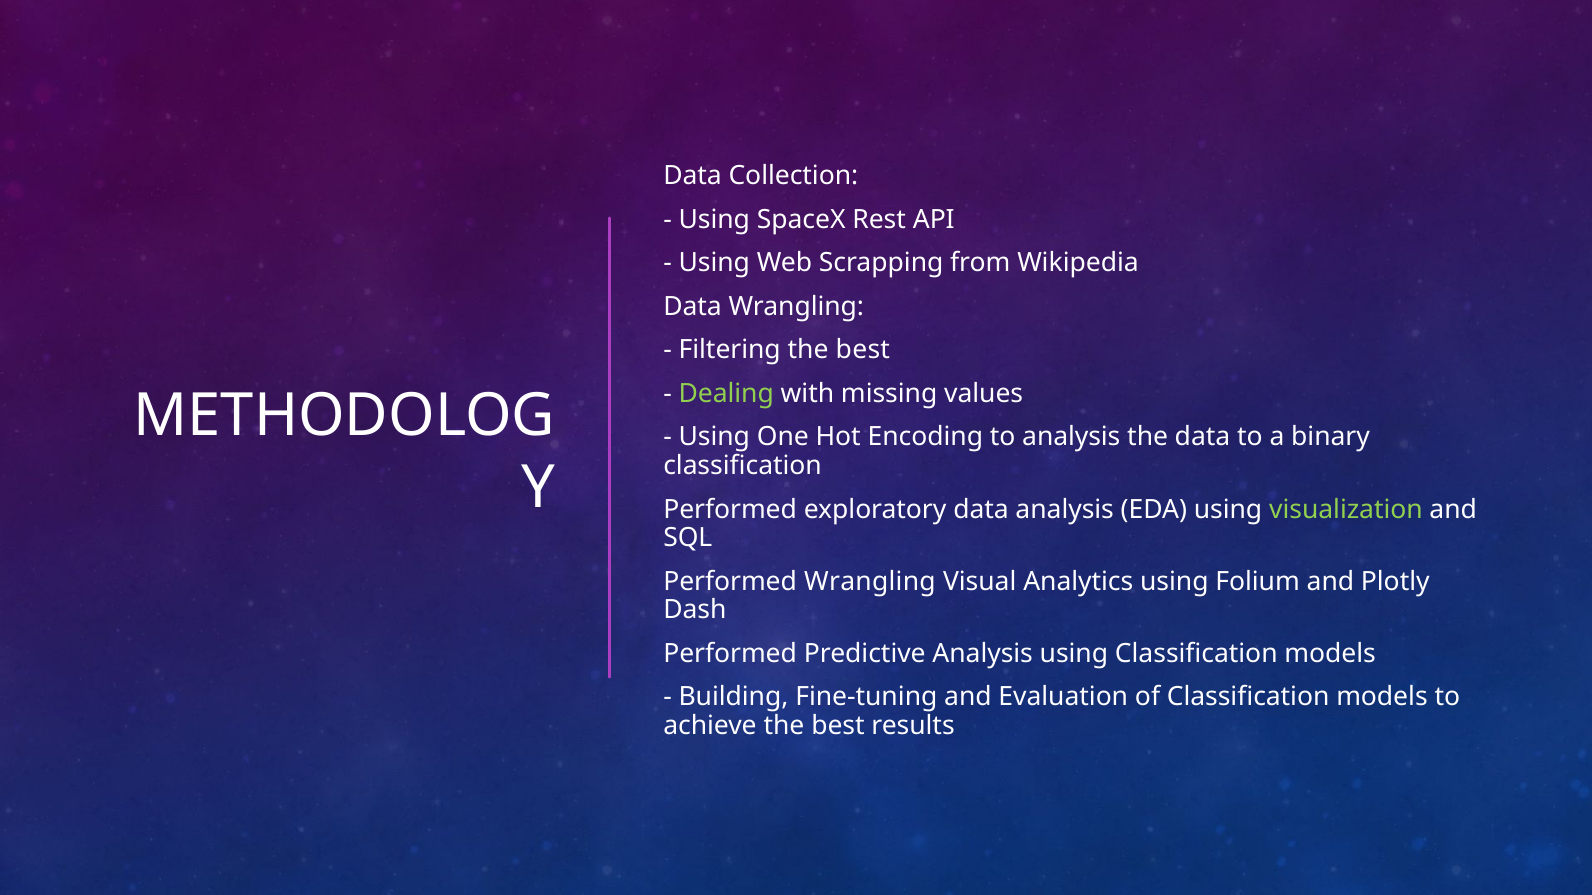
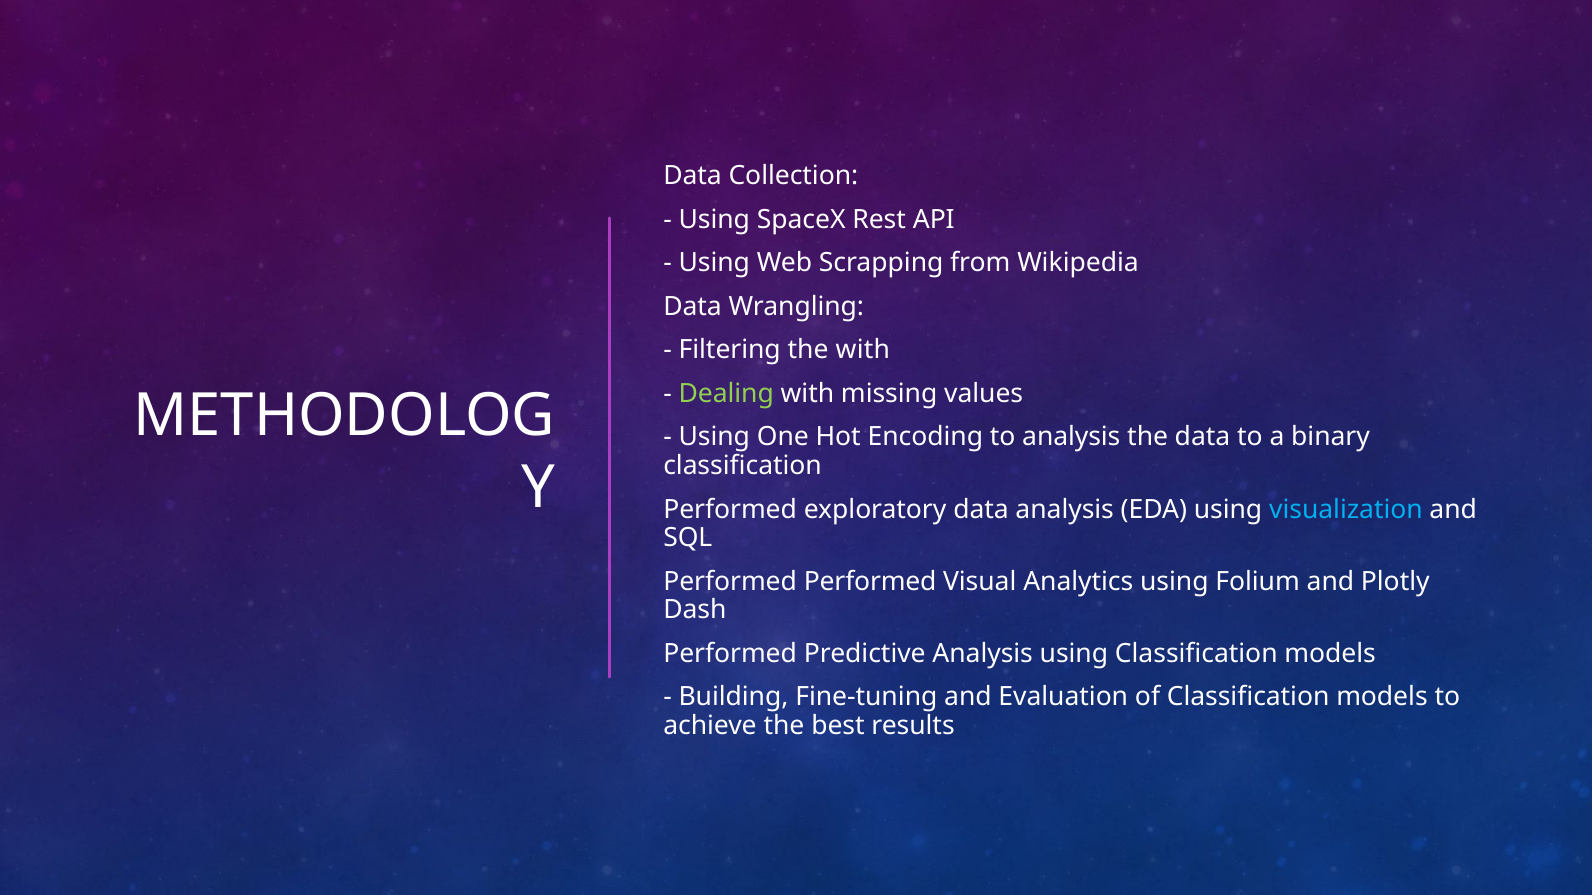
Filtering the best: best -> with (863, 350)
visualization colour: light green -> light blue (1346, 510)
Performed Wrangling: Wrangling -> Performed (870, 582)
